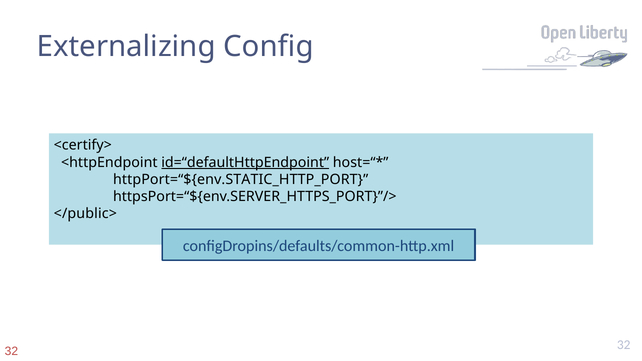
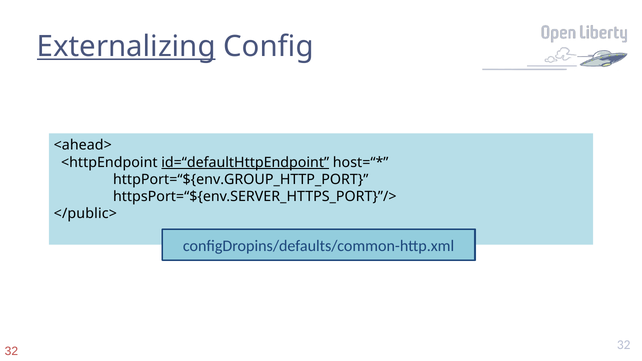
Externalizing underline: none -> present (126, 47)
<certify>: <certify> -> <ahead> (83, 145)
httpPort=“${env.STATIC_HTTP_PORT: httpPort=“${env.STATIC_HTTP_PORT -> httpPort=“${env.GROUP_HTTP_PORT (241, 180)
